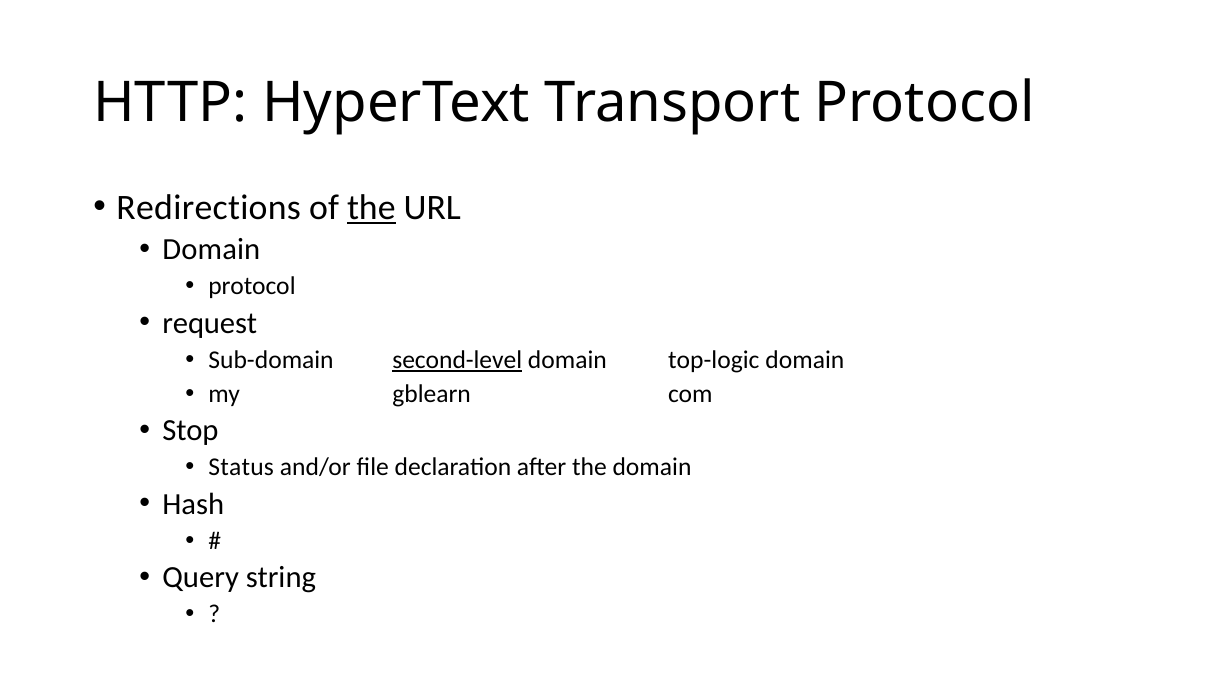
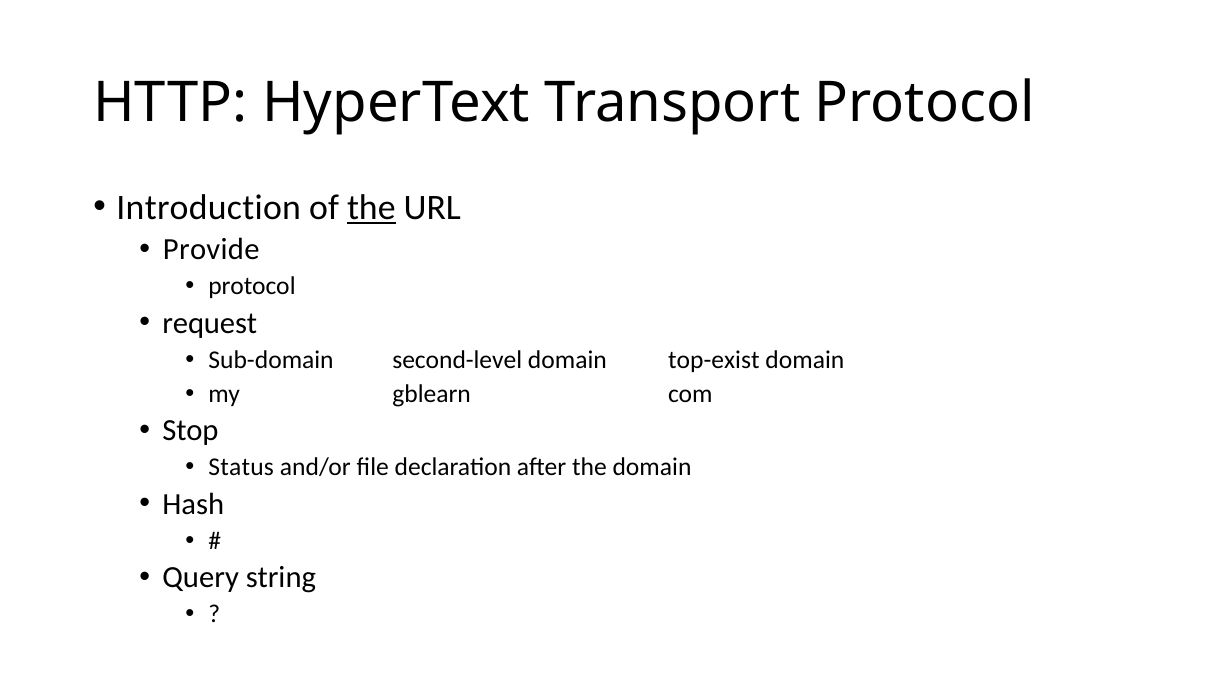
Redirections: Redirections -> Introduction (209, 207)
Domain: Domain -> Provide (211, 249)
second-level underline: present -> none (457, 360)
top-logic: top-logic -> top-exist (714, 360)
